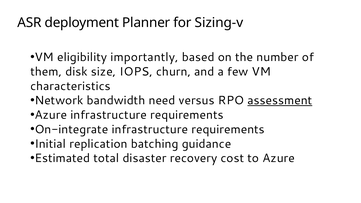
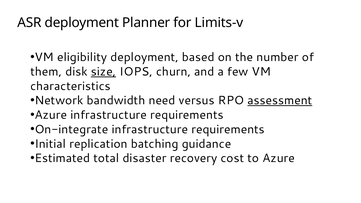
Sizing-v: Sizing-v -> Limits-v (219, 23)
eligibility importantly: importantly -> deployment (145, 57)
size underline: none -> present (103, 72)
